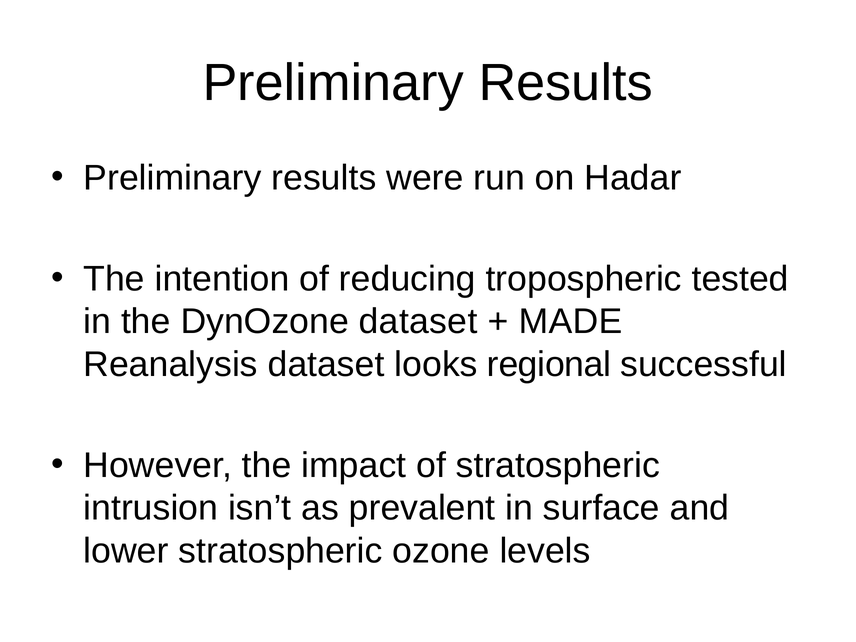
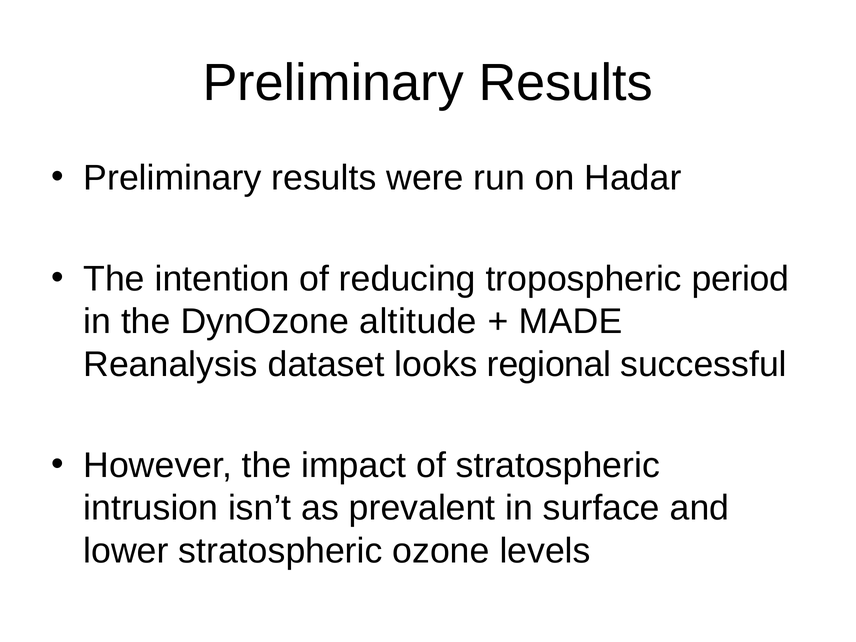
tested: tested -> period (740, 279)
DynOzone dataset: dataset -> altitude (418, 322)
